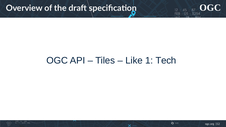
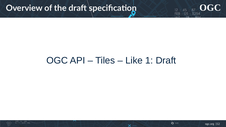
1 Tech: Tech -> Draft (166, 61)
